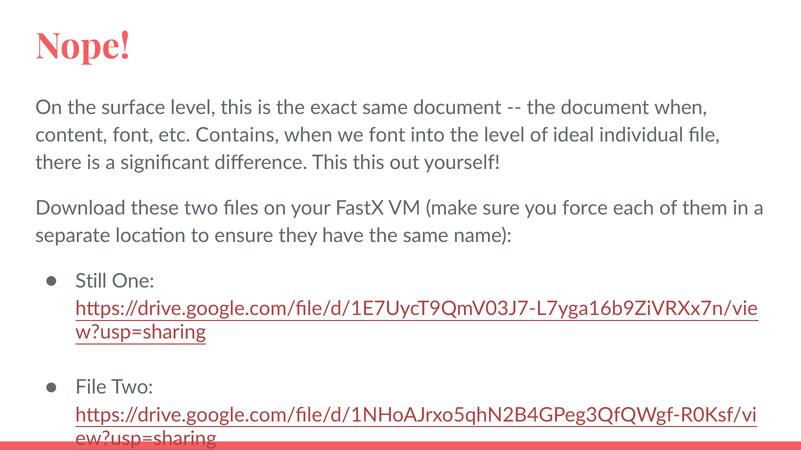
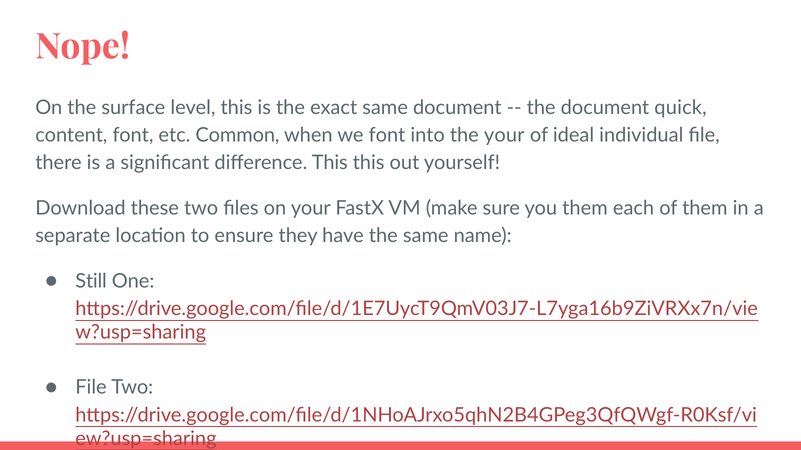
document when: when -> quick (681, 108)
Contains: Contains -> Common (237, 135)
the level: level -> your (504, 135)
you force: force -> them (585, 208)
